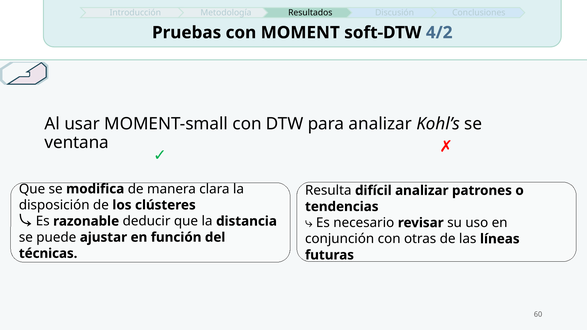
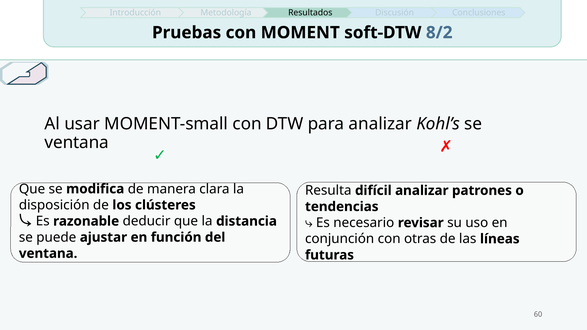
4/2: 4/2 -> 8/2 (439, 33)
técnicas: técnicas -> ventana (48, 254)
